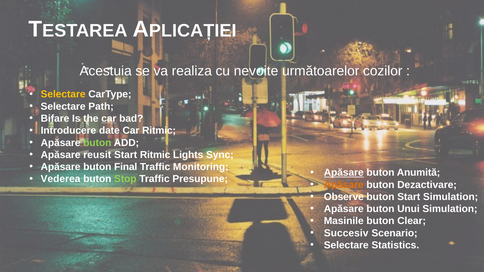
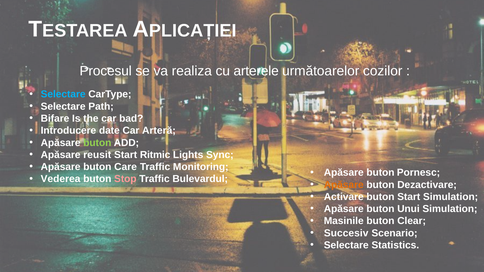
Acestuia: Acestuia -> Procesul (106, 71)
nevoite: nevoite -> arterele (256, 71)
Selectare colour: yellow -> light blue (63, 94)
Car Ritmic: Ritmic -> Arteră (159, 131)
Final: Final -> Care (126, 167)
Apăsare underline: present -> none (344, 173)
Anumită: Anumită -> Pornesc (418, 173)
Stop colour: light green -> pink (125, 179)
Presupune: Presupune -> Bulevardul (200, 179)
Observe: Observe -> Activare (344, 197)
